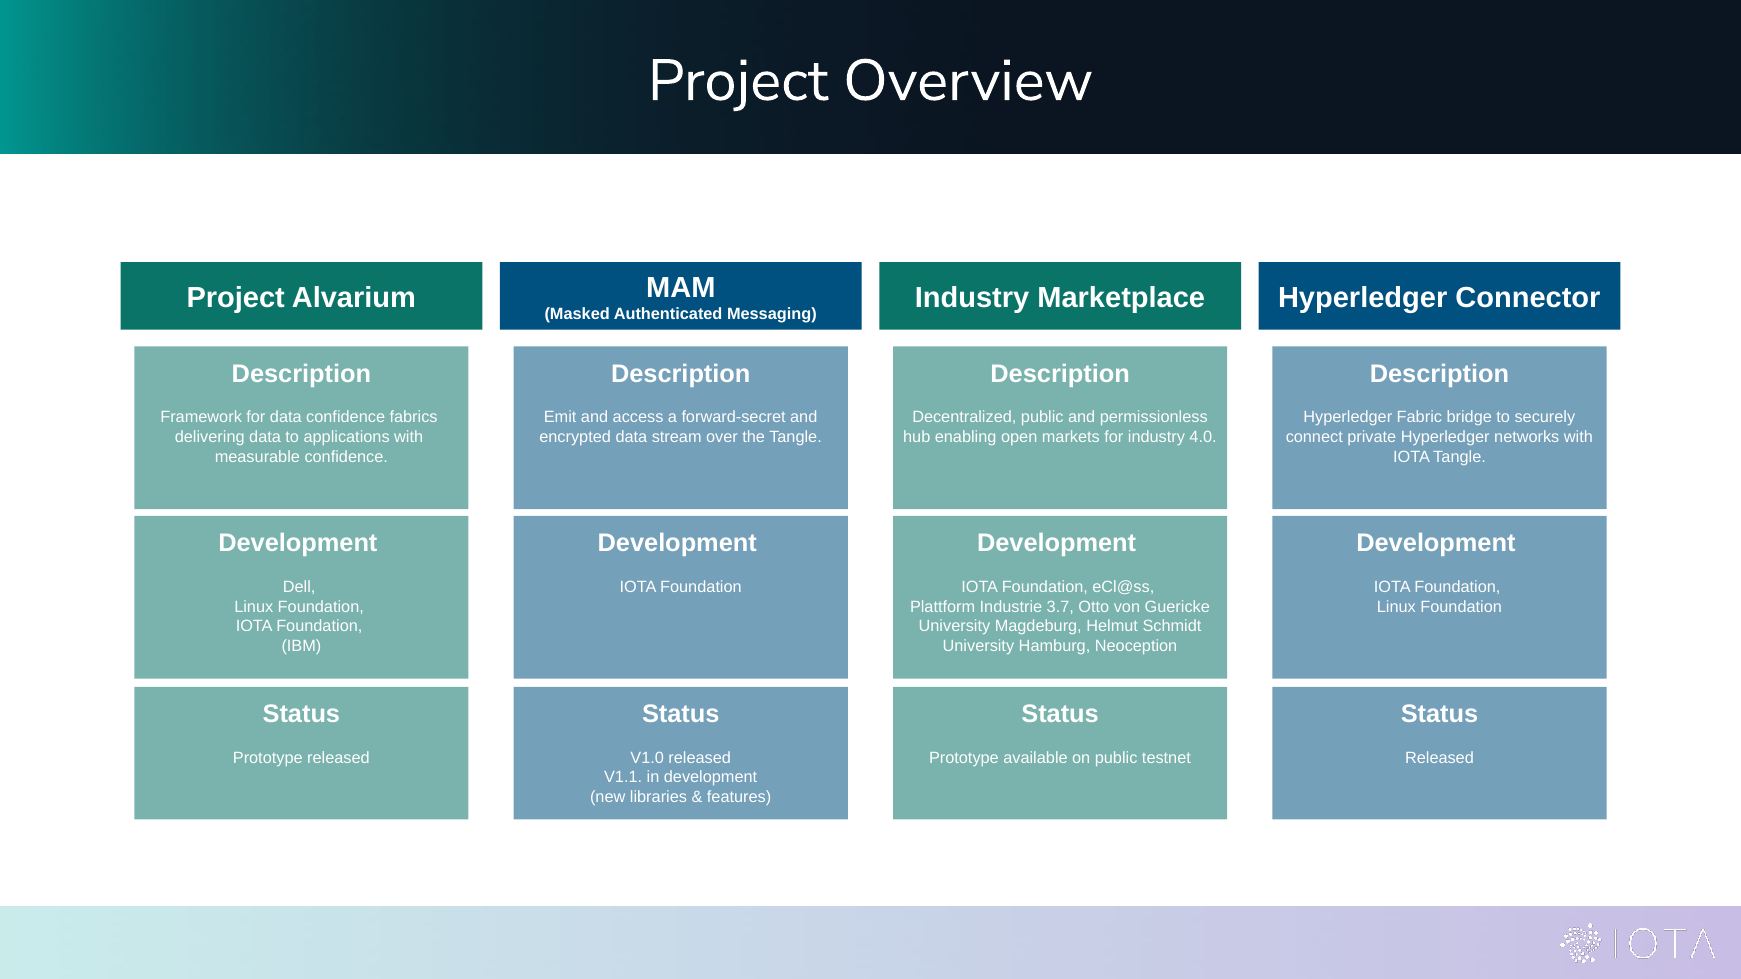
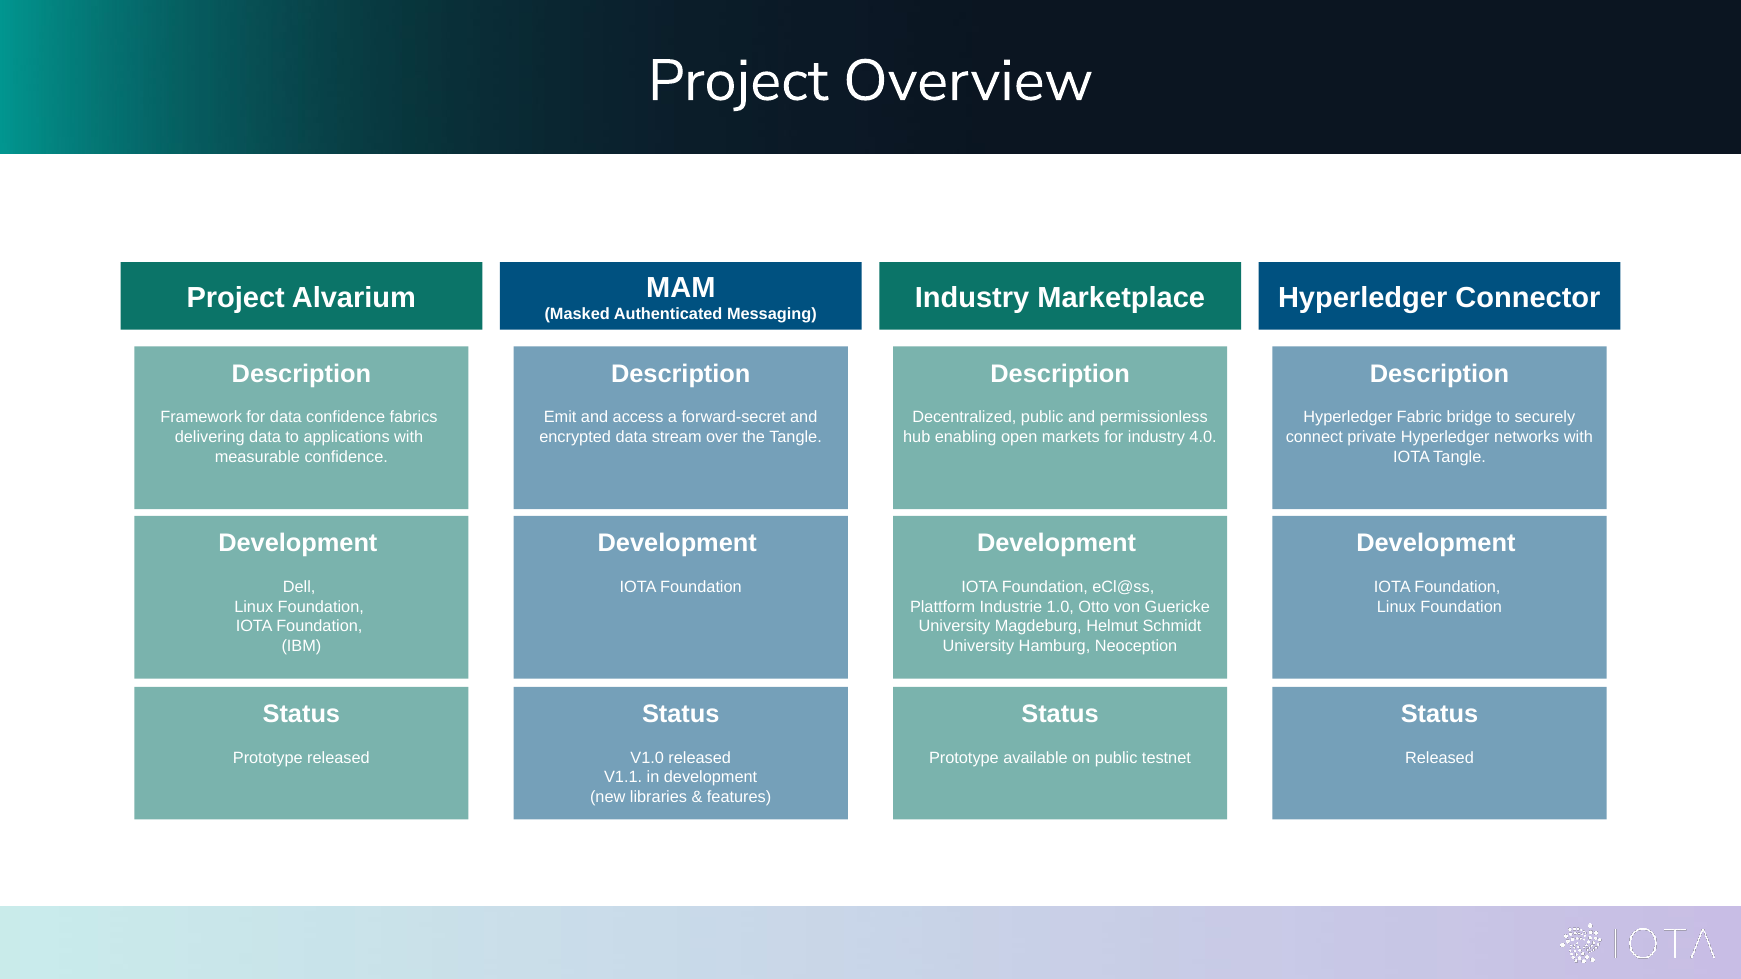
3.7: 3.7 -> 1.0 (1060, 607)
